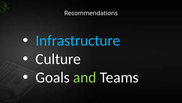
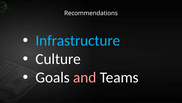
and colour: light green -> pink (85, 77)
